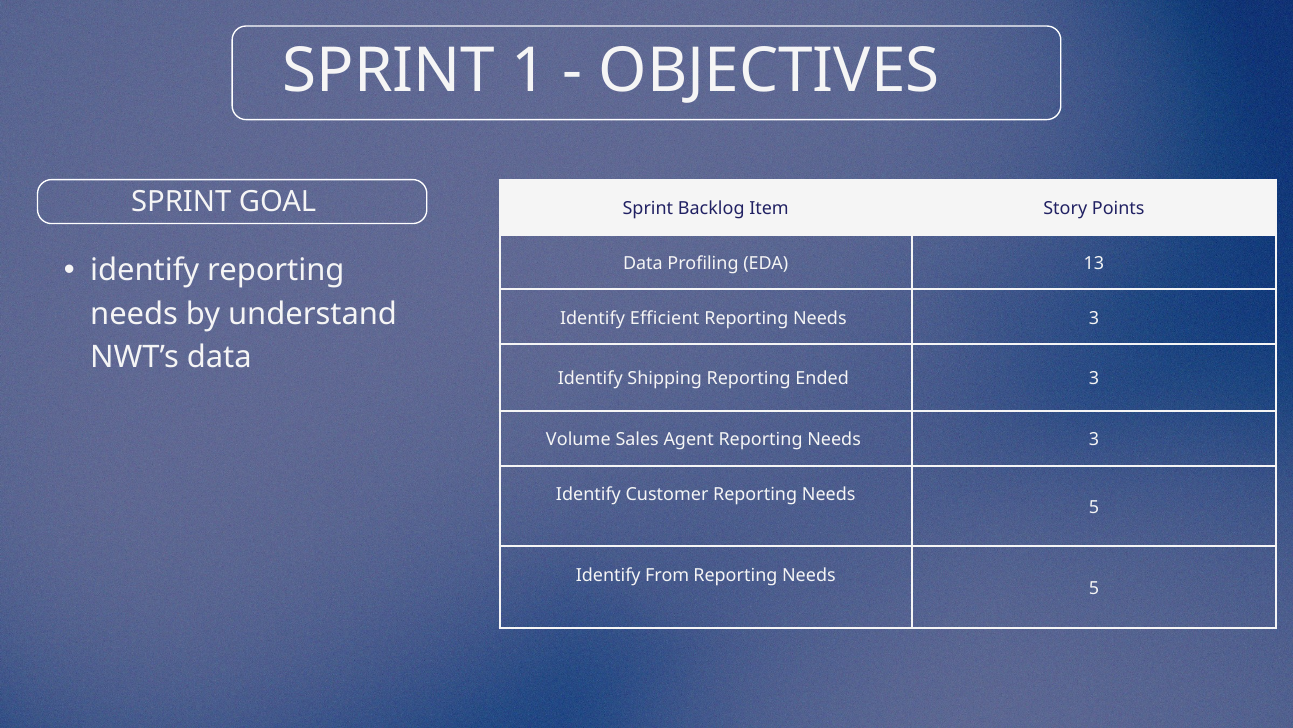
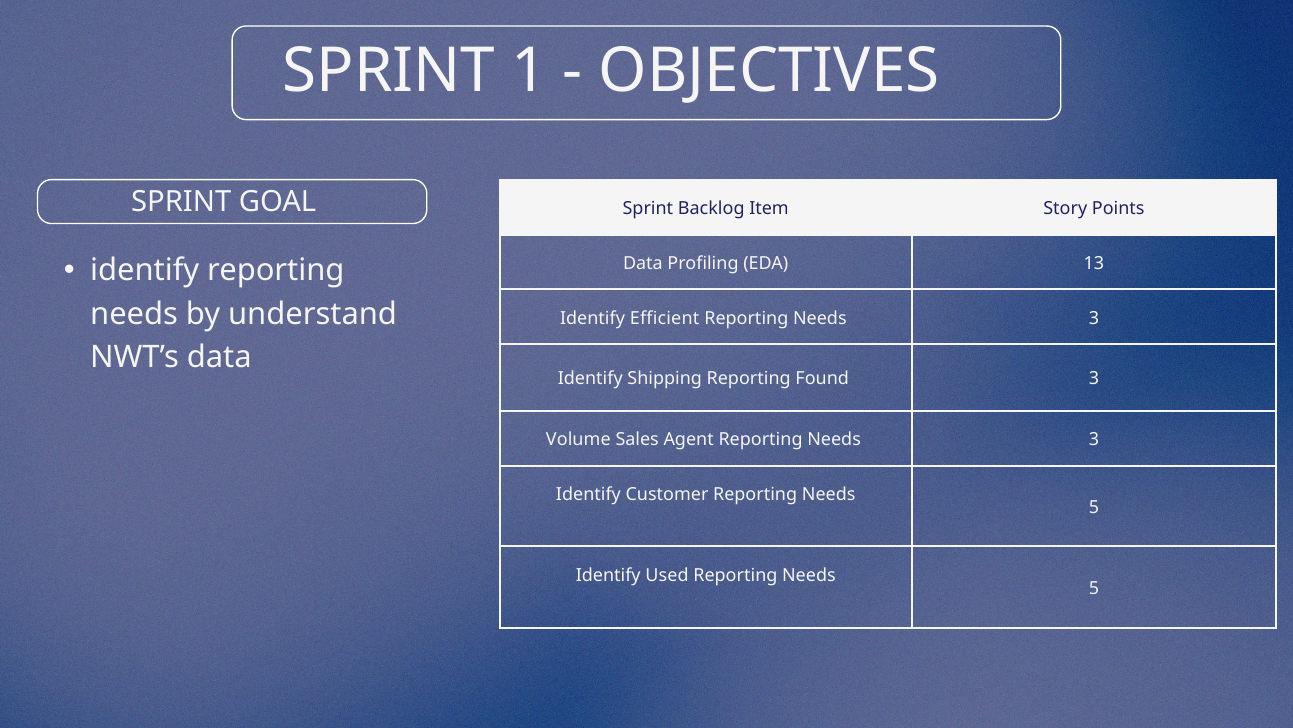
Ended: Ended -> Found (822, 379)
From: From -> Used (667, 575)
